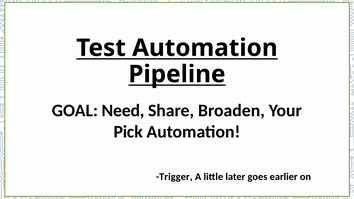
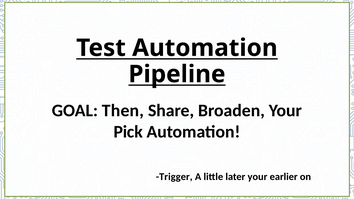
Need: Need -> Then (123, 111)
later goes: goes -> your (257, 177)
